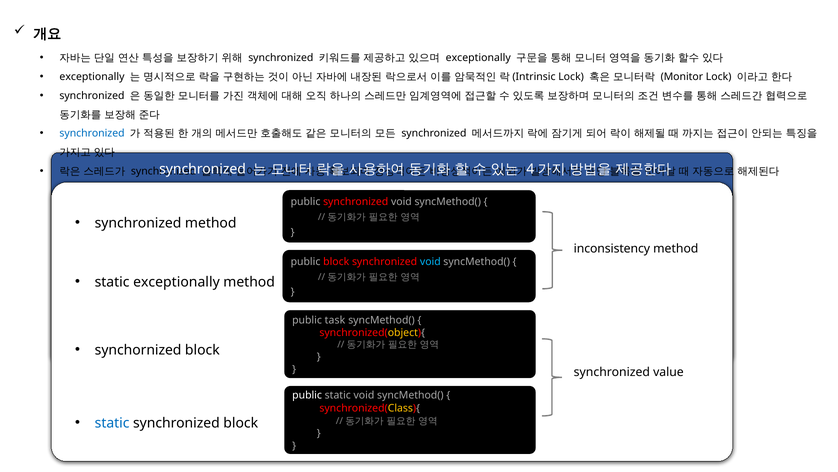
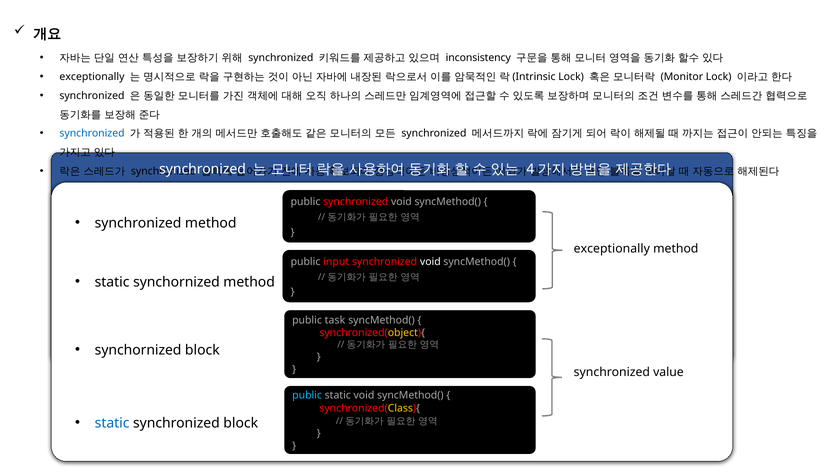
exceptionally: exceptionally -> inconsistency (478, 58)
inconsistency: inconsistency -> exceptionally (612, 248)
public block: block -> input (336, 261)
void colour: light blue -> white (430, 261)
static exceptionally: exceptionally -> synchornized (176, 282)
public colour: white -> light blue (307, 395)
